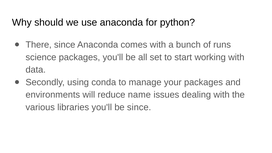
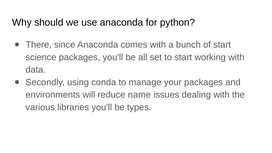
of runs: runs -> start (222, 45)
be since: since -> types (139, 107)
